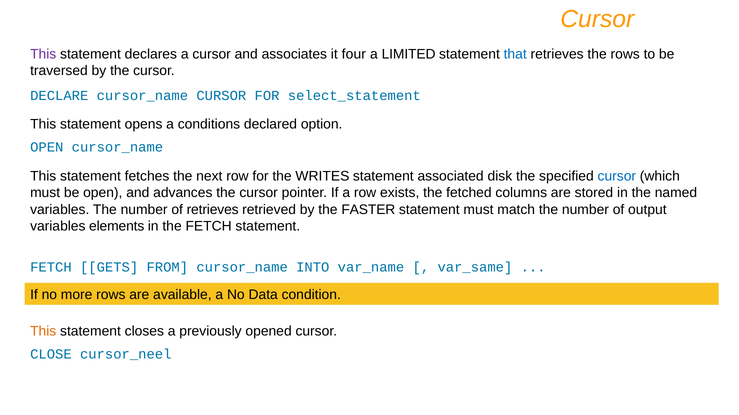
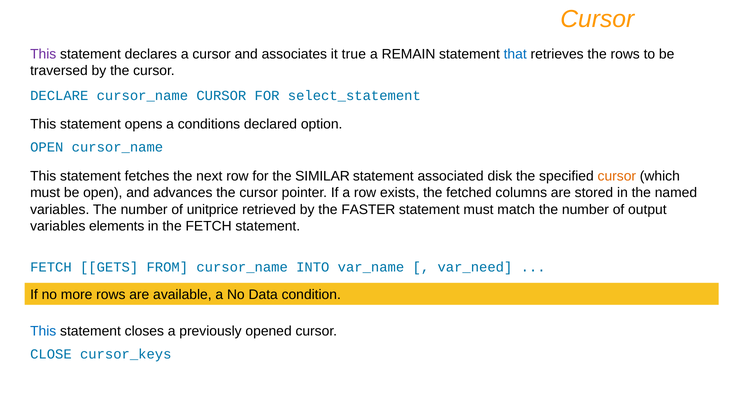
four: four -> true (354, 54)
LIMITED: LIMITED -> REMAIN (409, 54)
WRITES: WRITES -> SIMILAR (322, 177)
cursor colour: blue -> orange (617, 177)
of retrieves: retrieves -> unitprice (213, 210)
var_same: var_same -> var_need (475, 268)
This colour: orange -> blue (43, 331)
cursor_neel: cursor_neel -> cursor_keys (126, 355)
